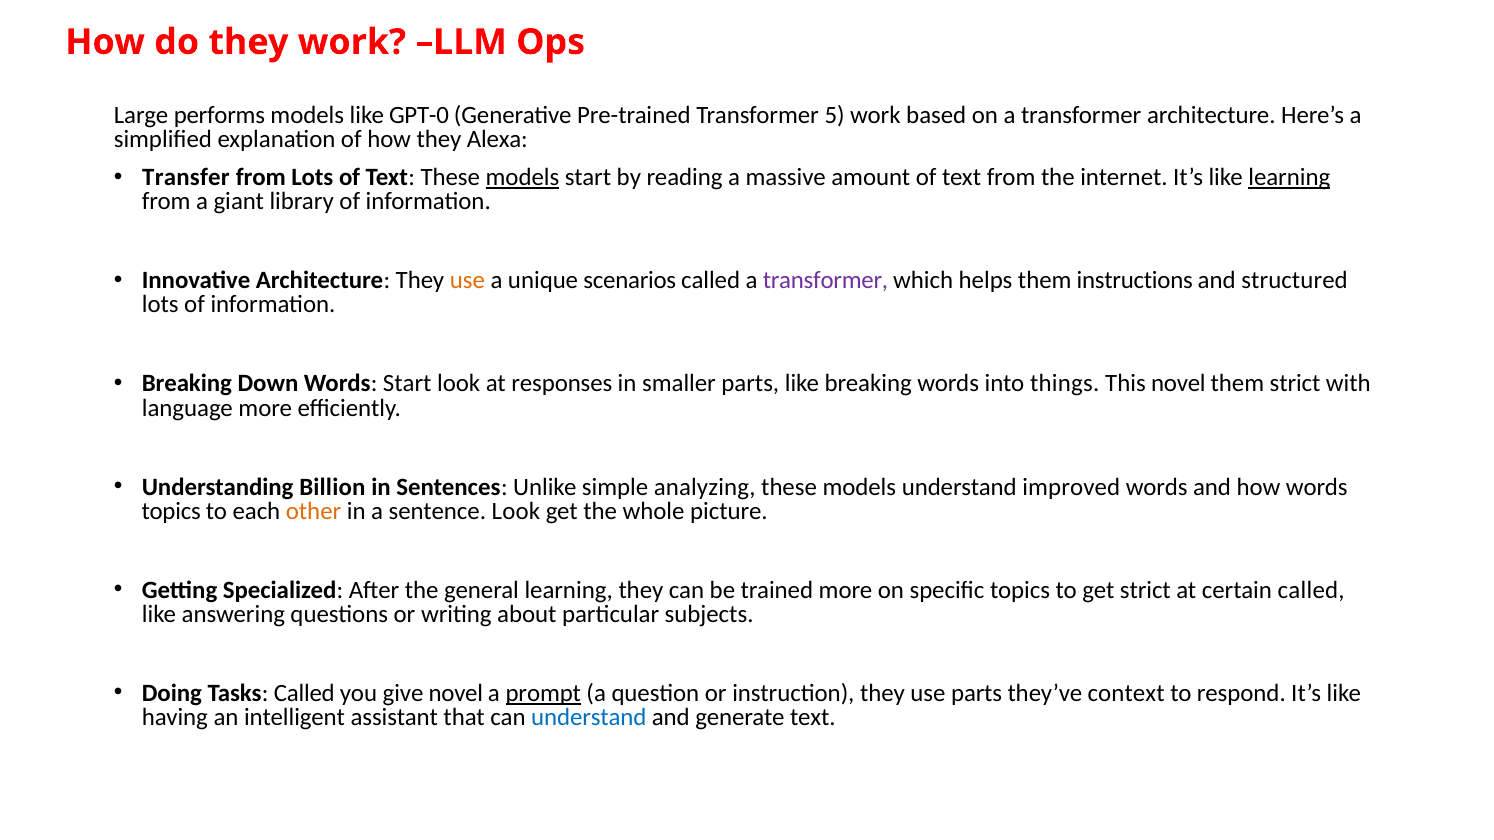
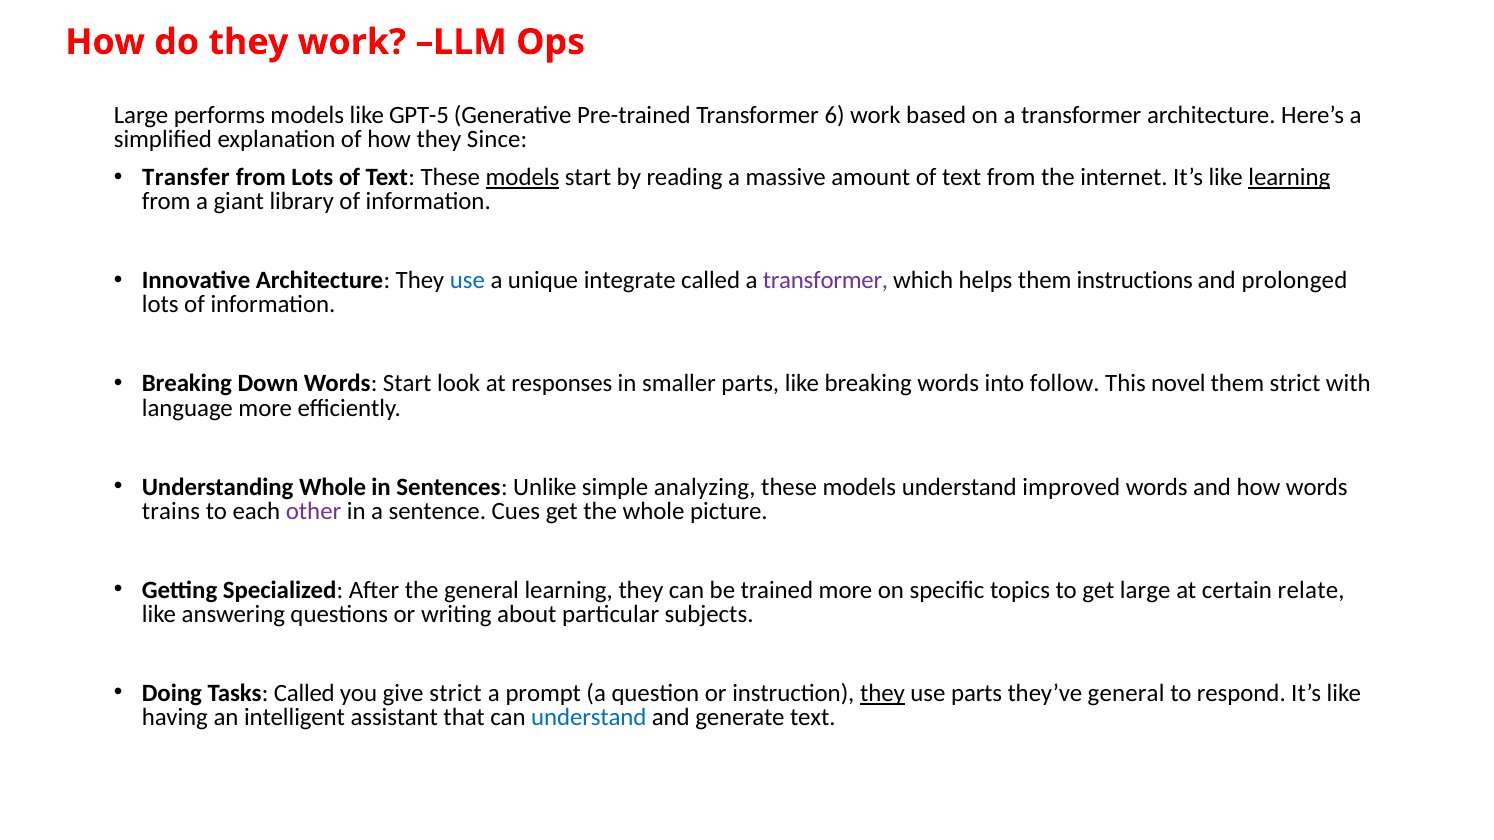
GPT-0: GPT-0 -> GPT-5 (419, 115)
5: 5 -> 6 (835, 115)
Alexa: Alexa -> Since (497, 139)
use colour: orange -> blue (467, 281)
scenarios: scenarios -> integrate (630, 281)
structured: structured -> prolonged (1294, 281)
things: things -> follow (1065, 384)
Understanding Billion: Billion -> Whole (333, 487)
topics: topics -> trains (171, 511)
other colour: orange -> purple (314, 511)
sentence Look: Look -> Cues (516, 511)
get strict: strict -> large (1145, 590)
certain called: called -> relate (1311, 590)
give novel: novel -> strict (456, 693)
prompt underline: present -> none (543, 693)
they underline: none -> present (882, 693)
they’ve context: context -> general (1126, 693)
